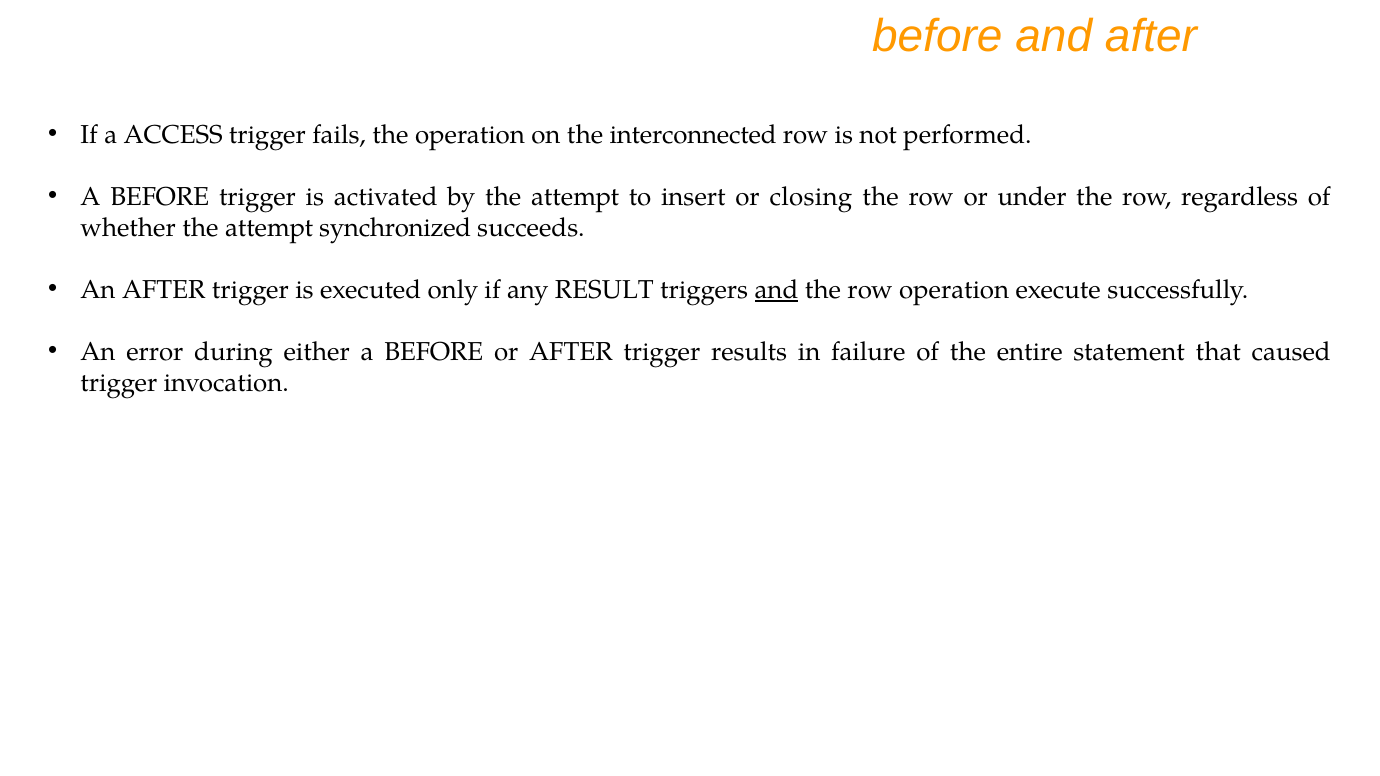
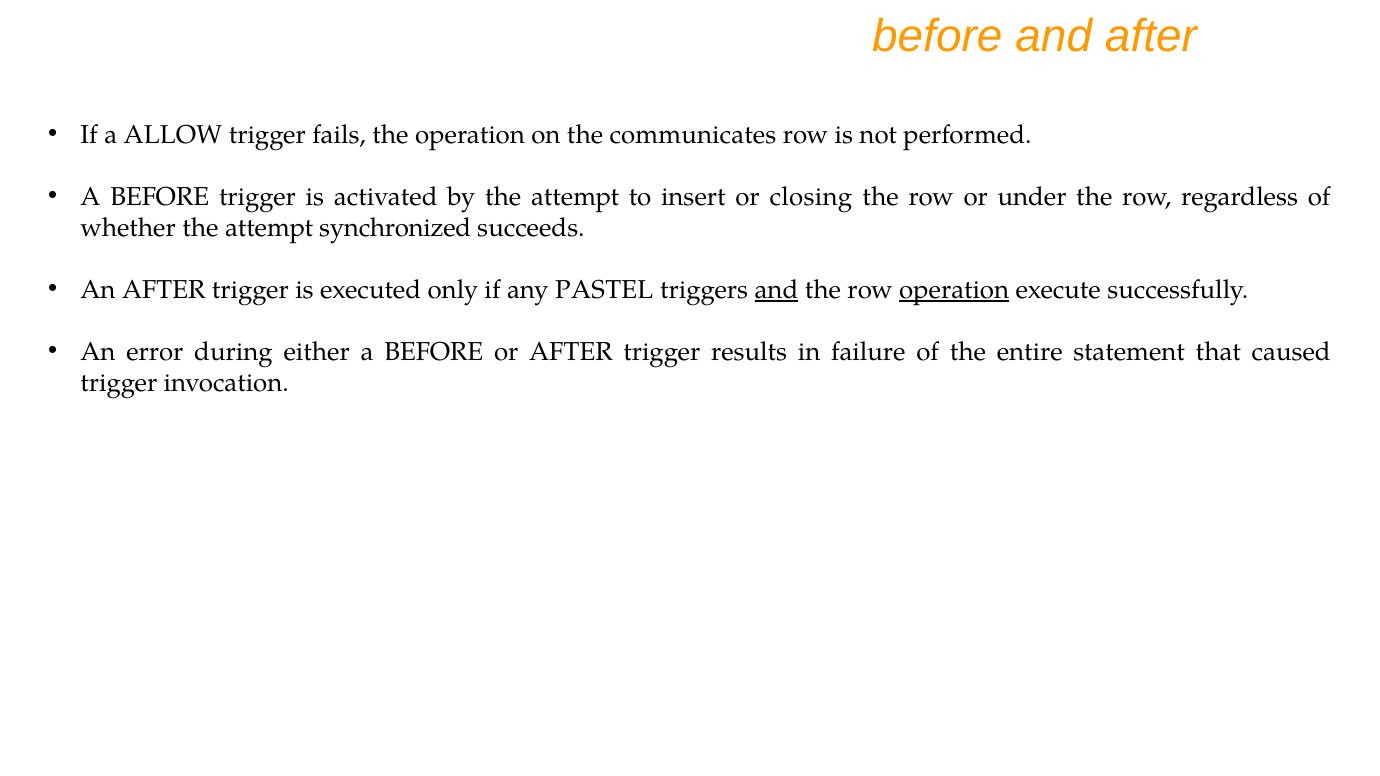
ACCESS: ACCESS -> ALLOW (173, 135)
interconnected: interconnected -> communicates (693, 135)
RESULT: RESULT -> PASTEL (604, 290)
operation underline: none -> present (954, 290)
